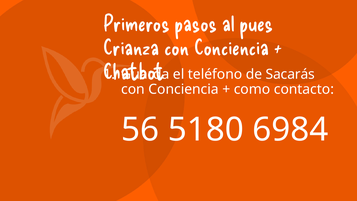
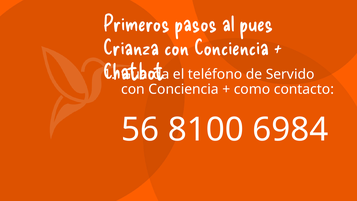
Sacarás: Sacarás -> Servido (290, 74)
5180: 5180 -> 8100 (206, 130)
